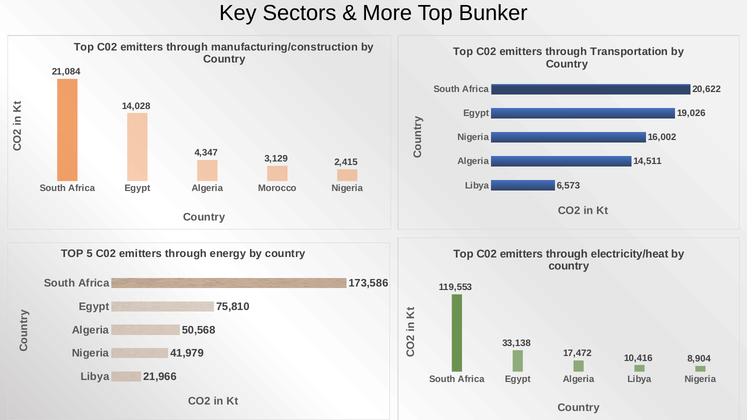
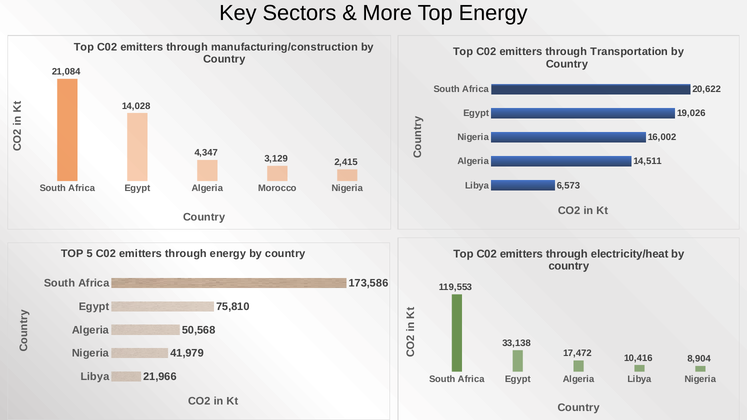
Top Bunker: Bunker -> Energy (493, 13)
